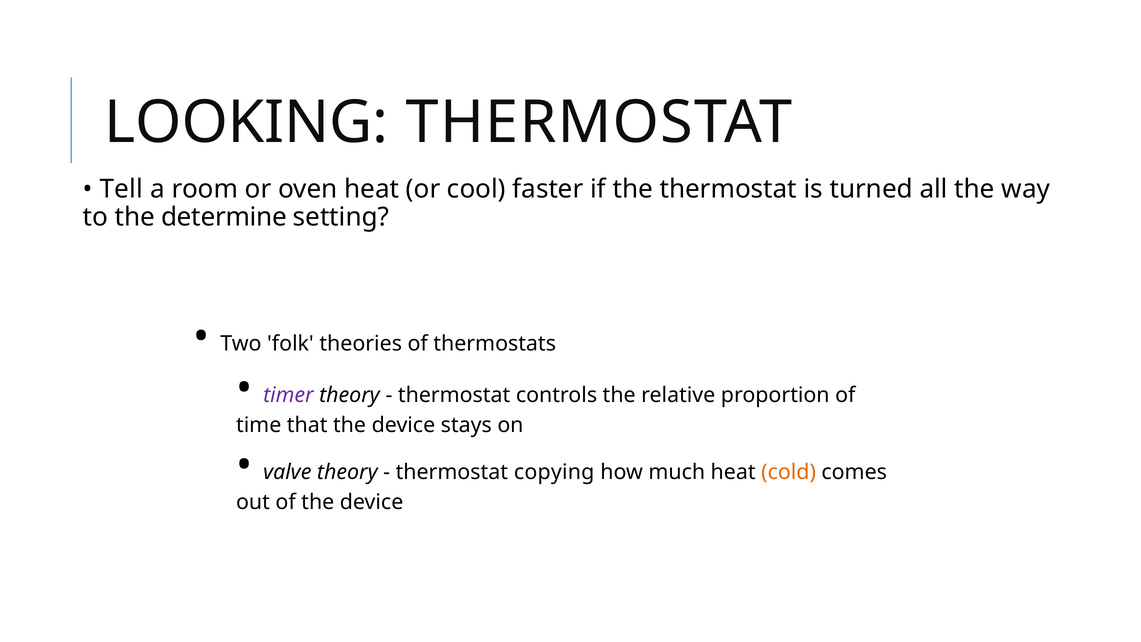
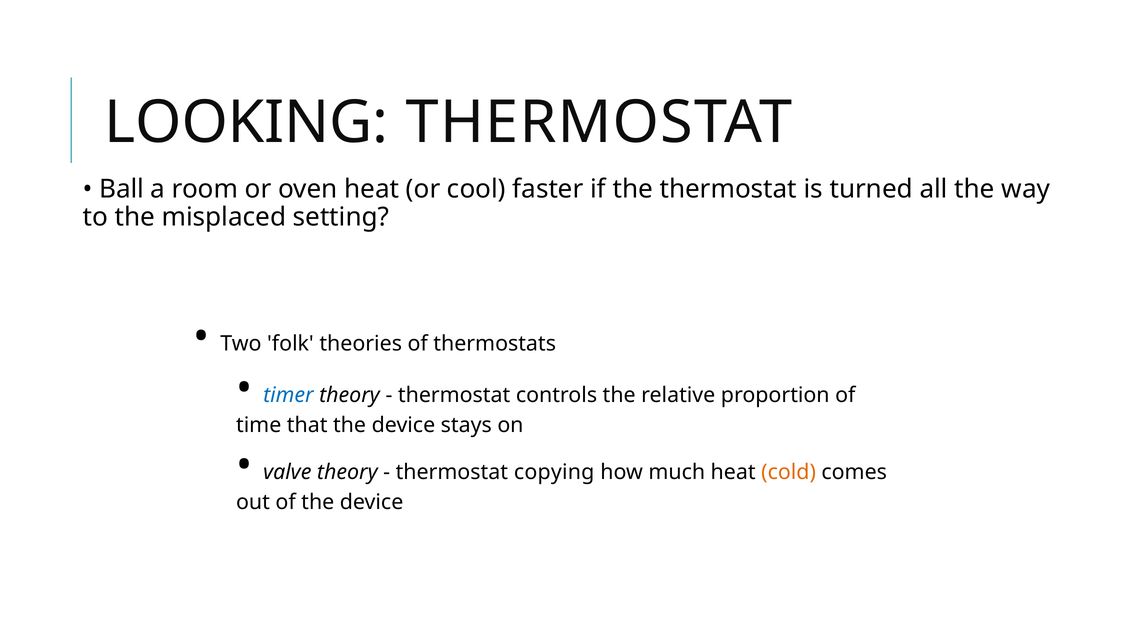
Tell: Tell -> Ball (122, 189)
determine: determine -> misplaced (224, 217)
timer colour: purple -> blue (288, 395)
